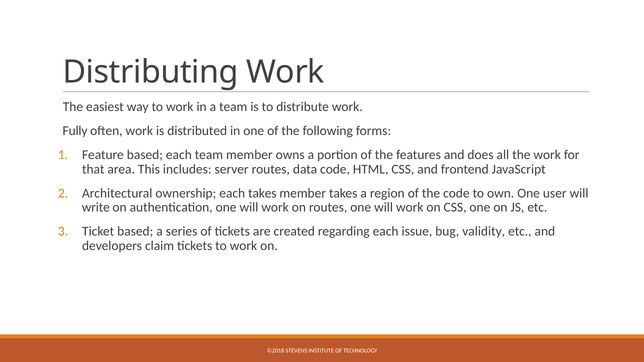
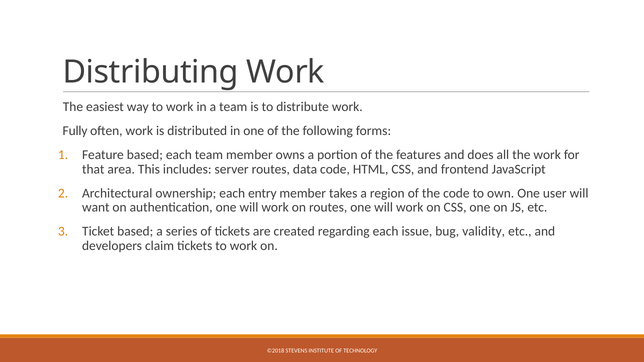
each takes: takes -> entry (262, 193)
write: write -> want (96, 208)
